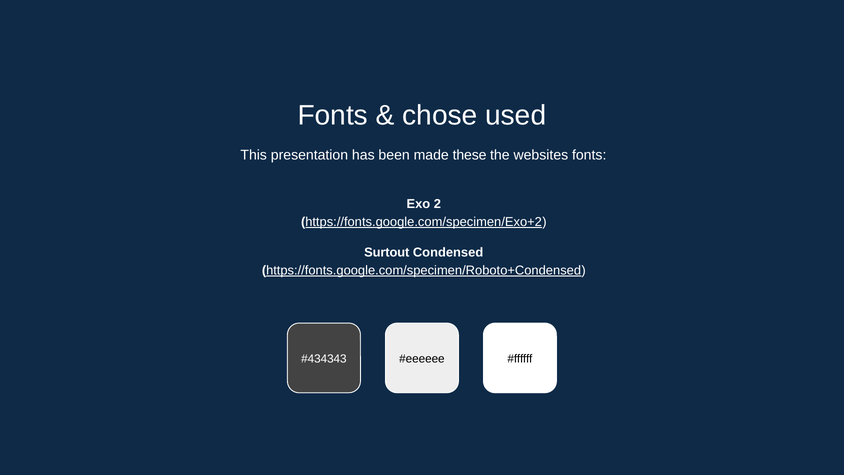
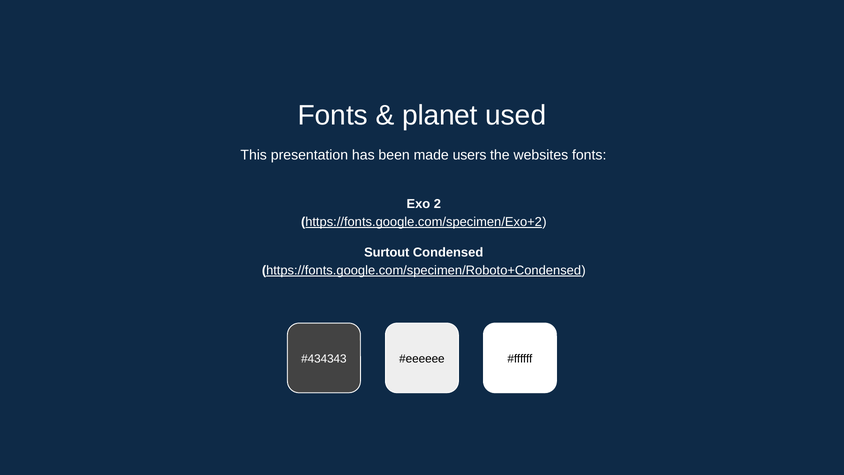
chose: chose -> planet (440, 115)
these: these -> users (470, 155)
